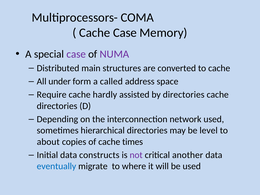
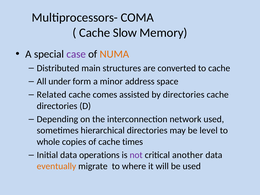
Cache Case: Case -> Slow (125, 33)
NUMA colour: purple -> orange (114, 54)
called: called -> minor (111, 81)
Require: Require -> Related (52, 95)
hardly: hardly -> comes (105, 95)
about: about -> whole (48, 142)
constructs: constructs -> operations (99, 155)
eventually colour: blue -> orange (56, 166)
